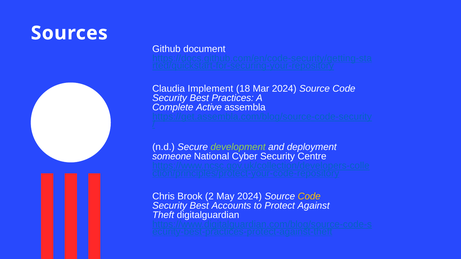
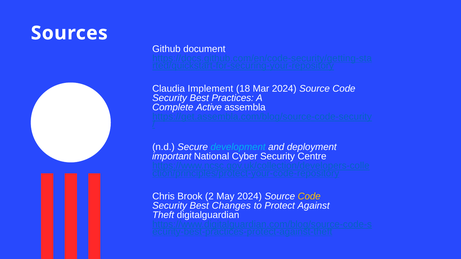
development colour: light green -> light blue (238, 147)
someone: someone -> important (172, 157)
Accounts: Accounts -> Changes (231, 206)
